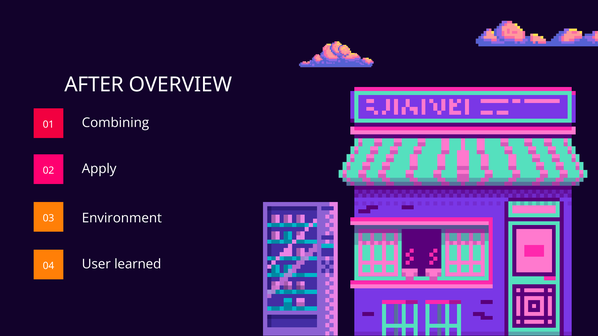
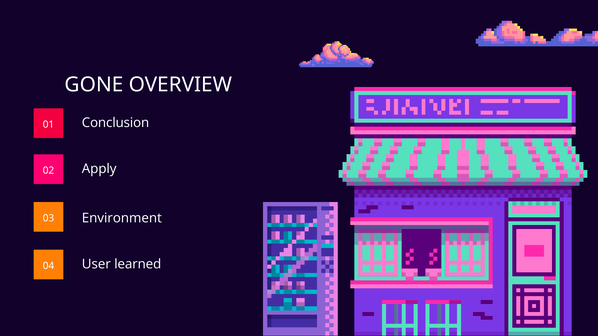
AFTER: AFTER -> GONE (94, 85)
Combining: Combining -> Conclusion (116, 123)
